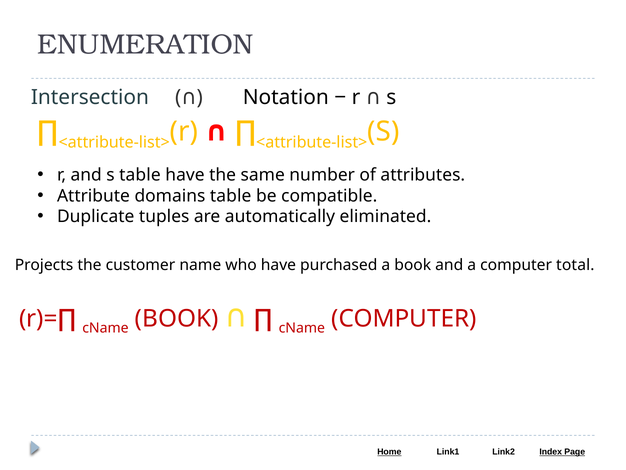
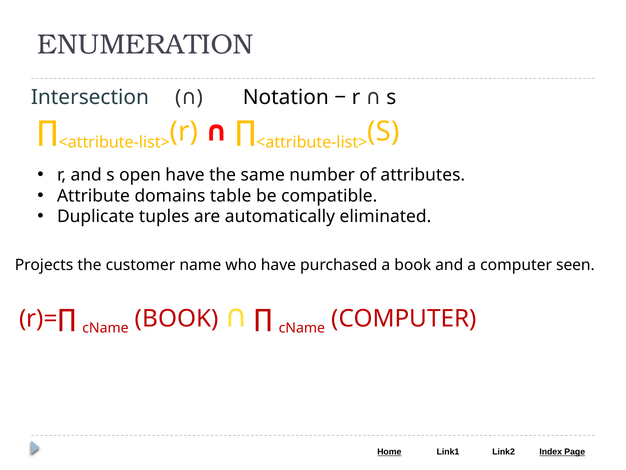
s table: table -> open (140, 175)
total: total -> seen (575, 265)
